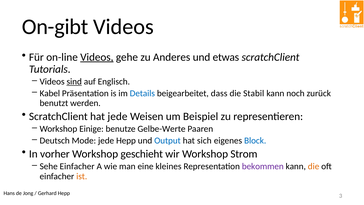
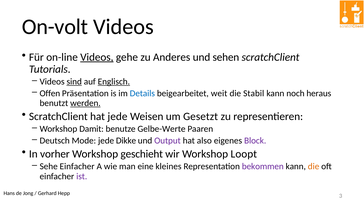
On-gibt: On-gibt -> On-volt (55, 27)
etwas: etwas -> sehen (226, 57)
Englisch underline: none -> present (114, 82)
Kabel: Kabel -> Offen (50, 93)
dass: dass -> weit (219, 93)
zurück: zurück -> heraus (319, 93)
werden underline: none -> present (85, 103)
Beispiel: Beispiel -> Gesetzt (201, 116)
Einige: Einige -> Damit (92, 129)
jede Hepp: Hepp -> Dikke (126, 140)
Output colour: blue -> purple (167, 140)
sich: sich -> also (204, 140)
Block colour: blue -> purple (255, 140)
Strom: Strom -> Loopt (244, 154)
ist colour: orange -> purple (82, 176)
